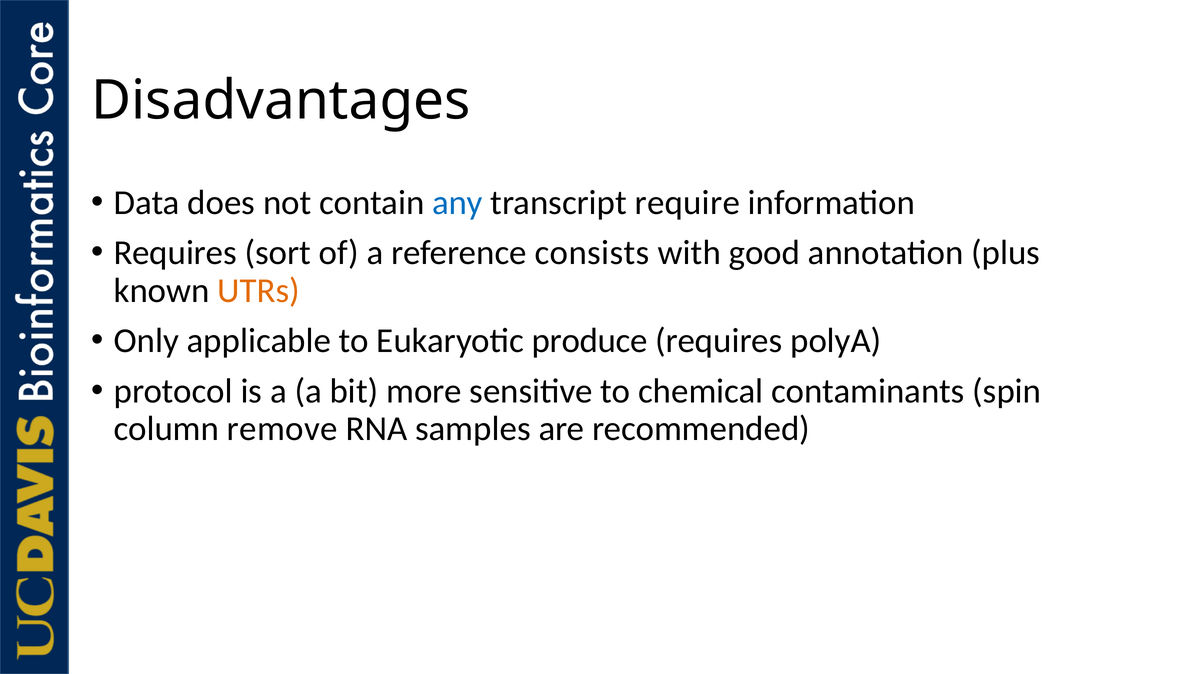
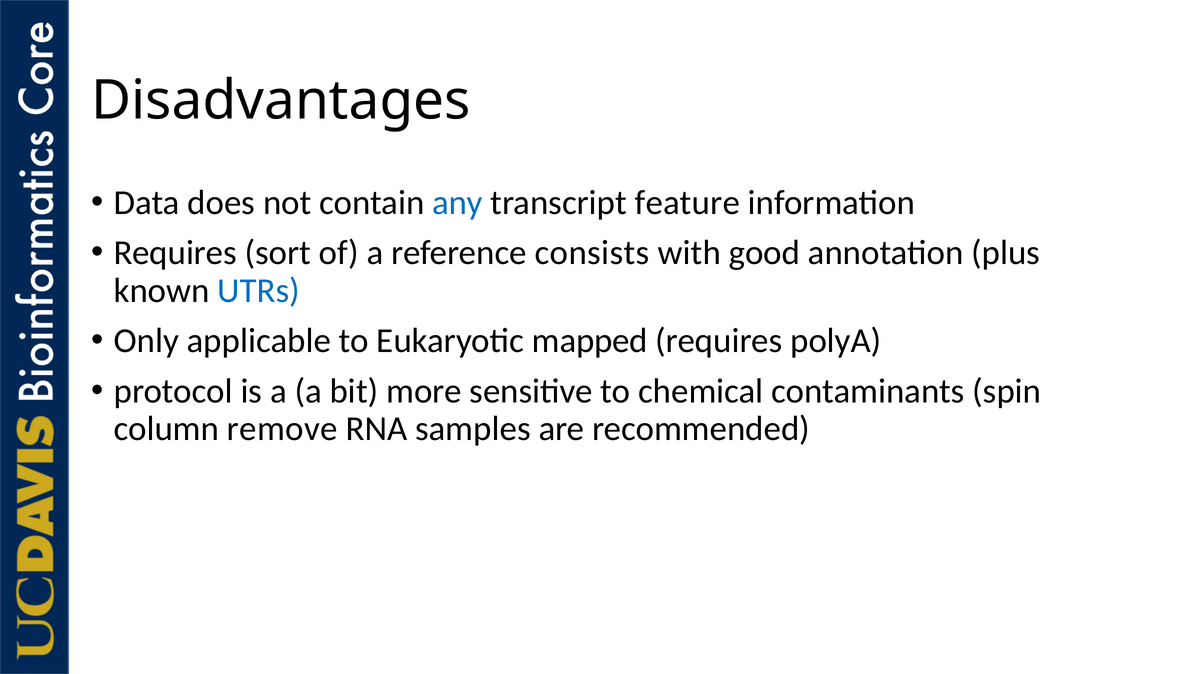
require: require -> feature (687, 203)
UTRs colour: orange -> blue (259, 291)
produce: produce -> mapped (590, 341)
